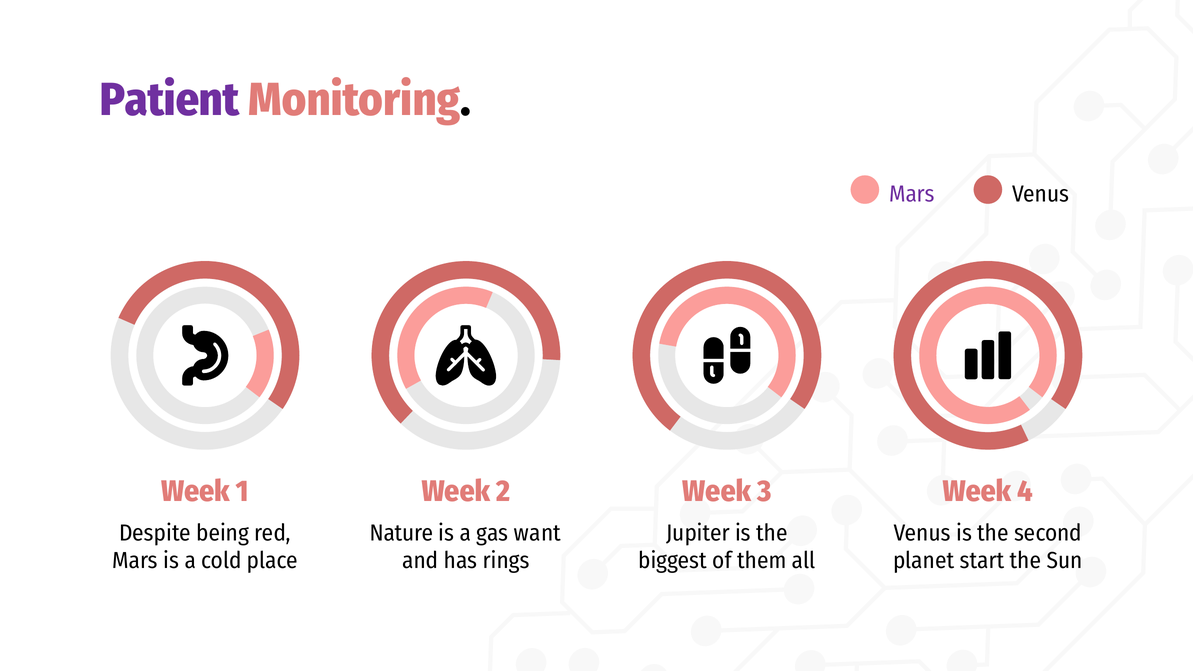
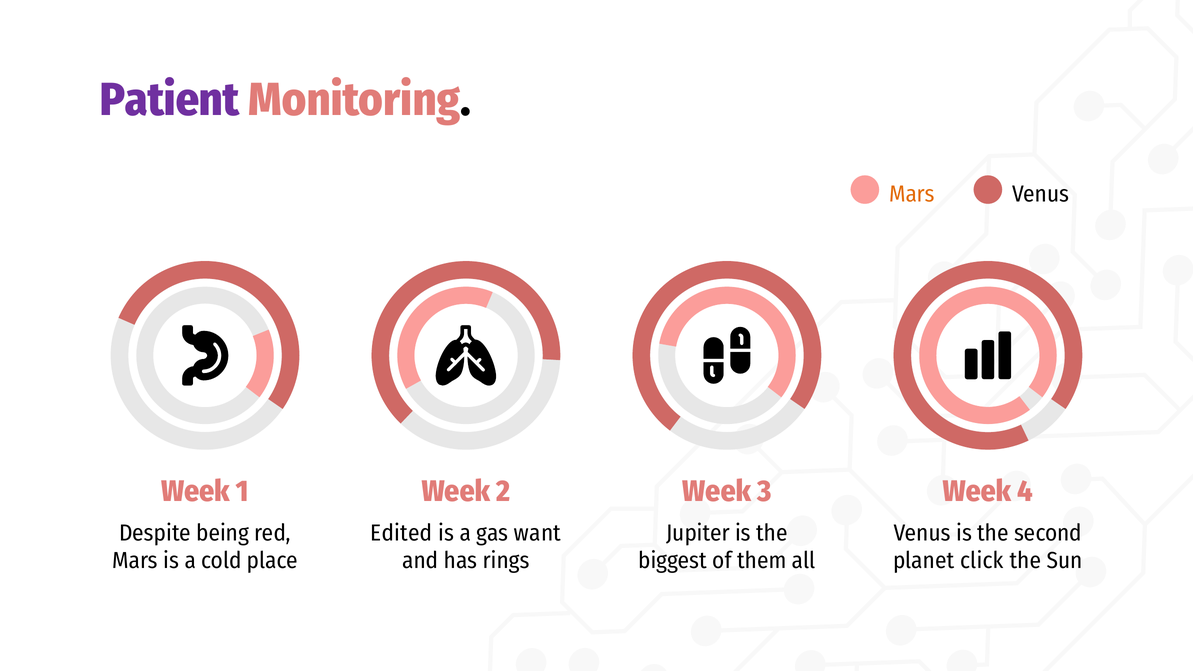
Mars colour: purple -> orange (912, 194)
Nature: Nature -> Edited (401, 533)
start: start -> click (982, 561)
